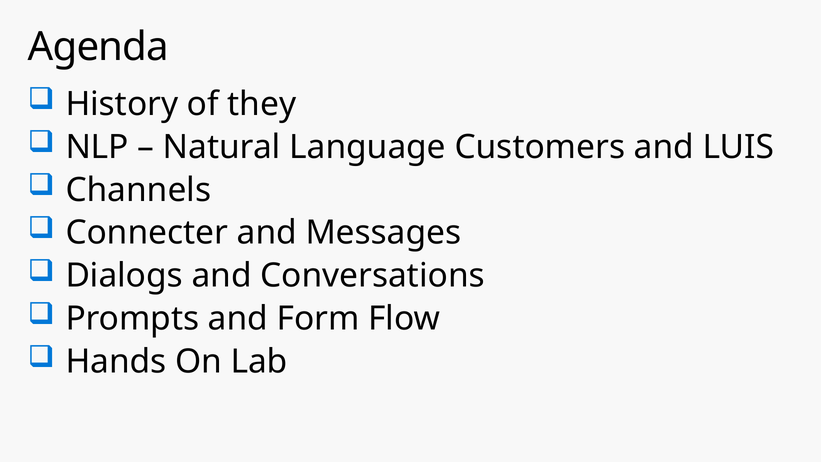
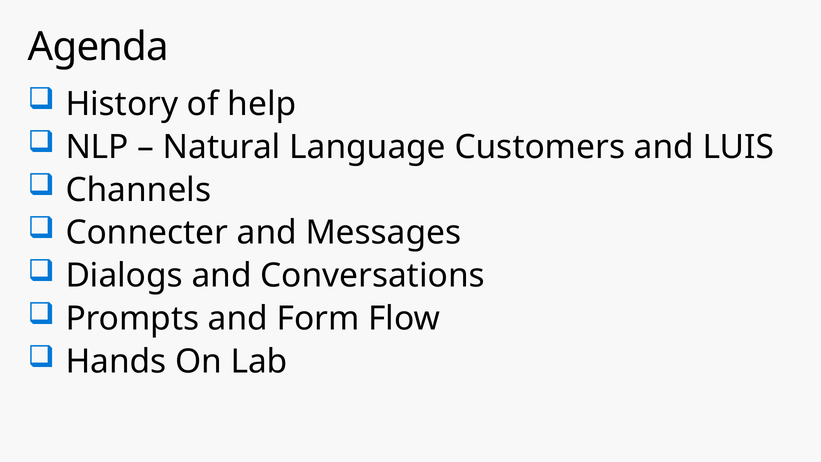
they: they -> help (262, 104)
